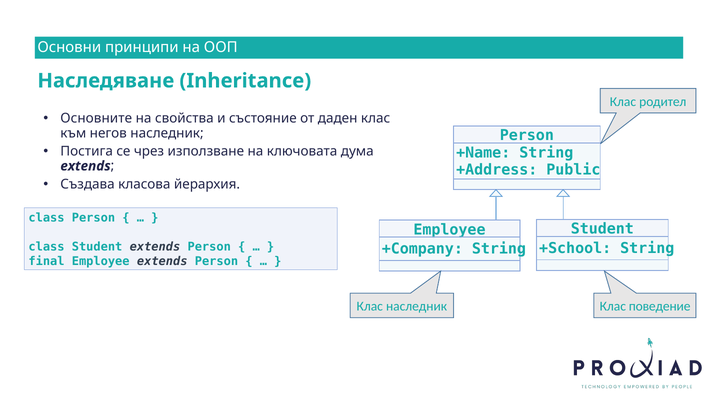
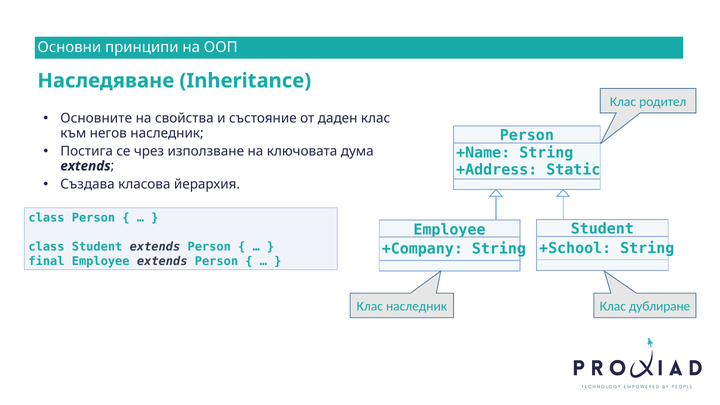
Public: Public -> Static (573, 170)
поведение: поведение -> дублиране (660, 306)
